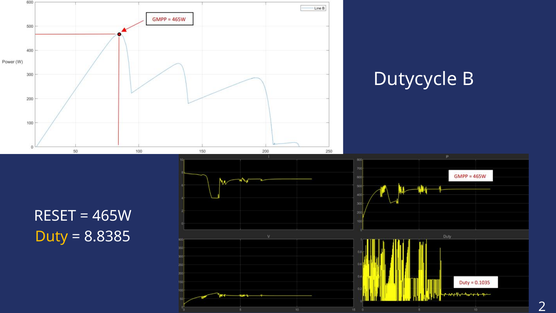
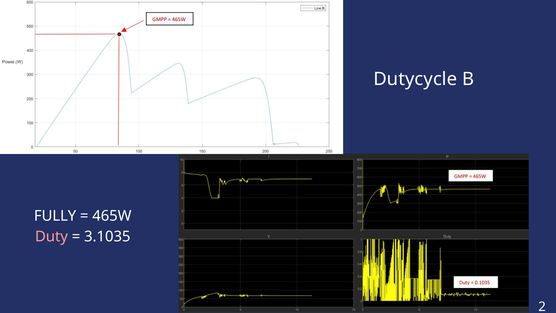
RESET: RESET -> FULLY (55, 216)
Duty colour: yellow -> pink (51, 236)
8.8385: 8.8385 -> 3.1035 (107, 236)
